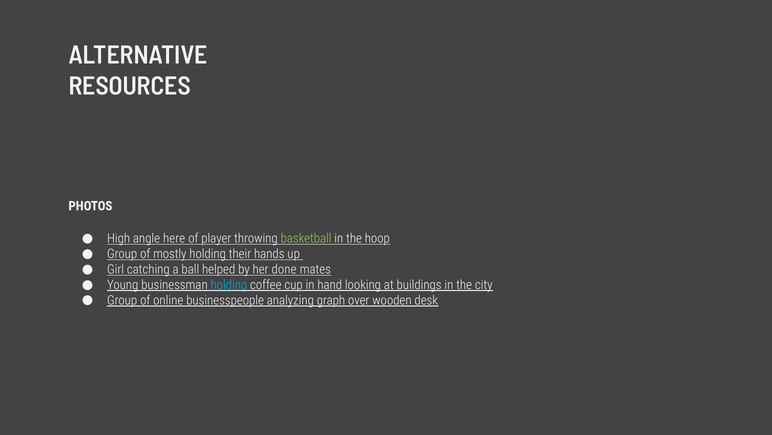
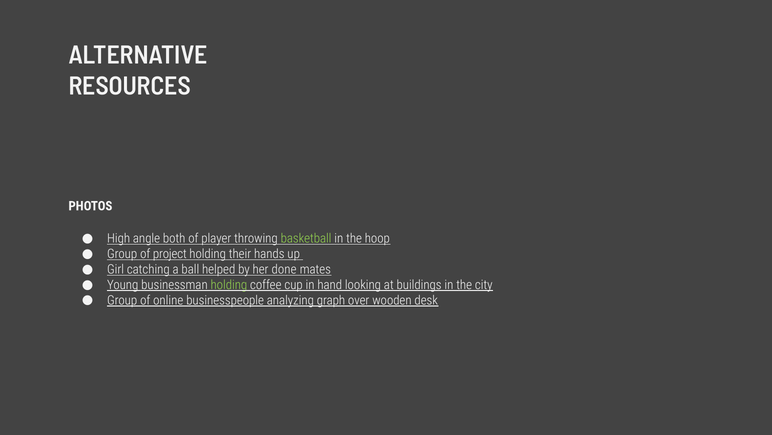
here: here -> both (174, 238)
mostly: mostly -> project (170, 254)
holding colour: light blue -> light green (229, 285)
